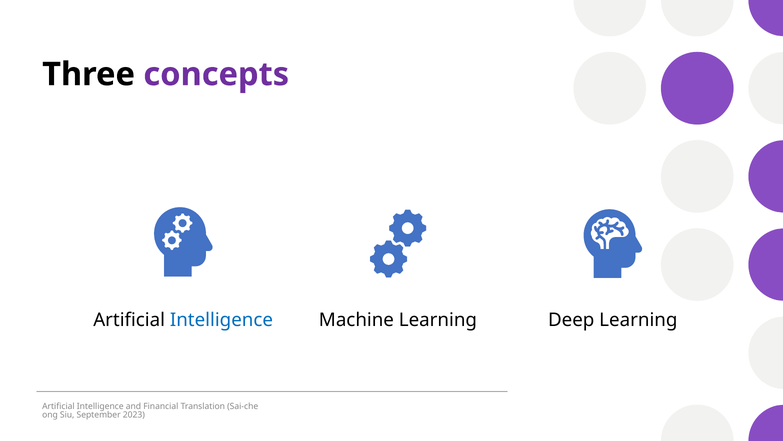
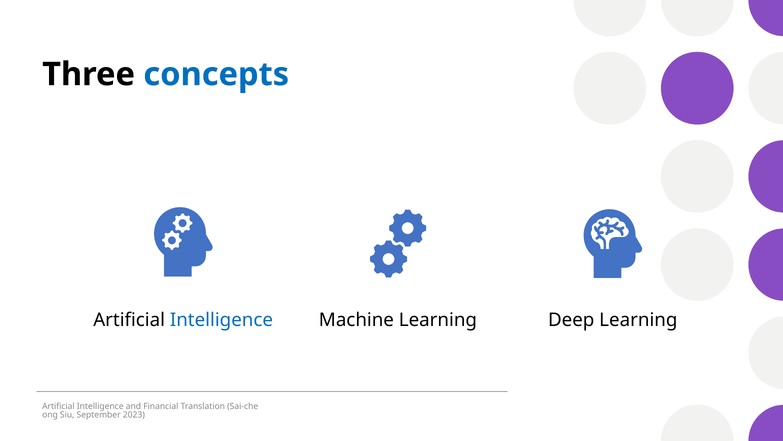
concepts colour: purple -> blue (216, 74)
